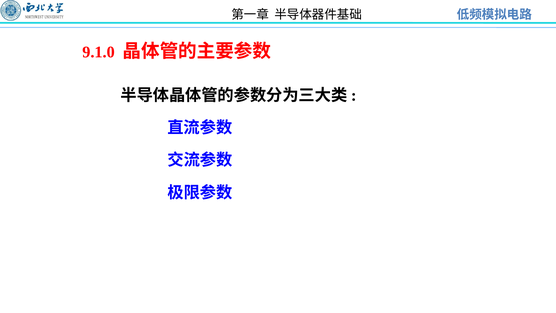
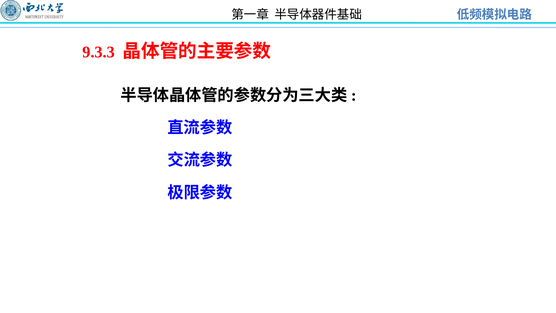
9.1.0: 9.1.0 -> 9.3.3 (99, 52)
